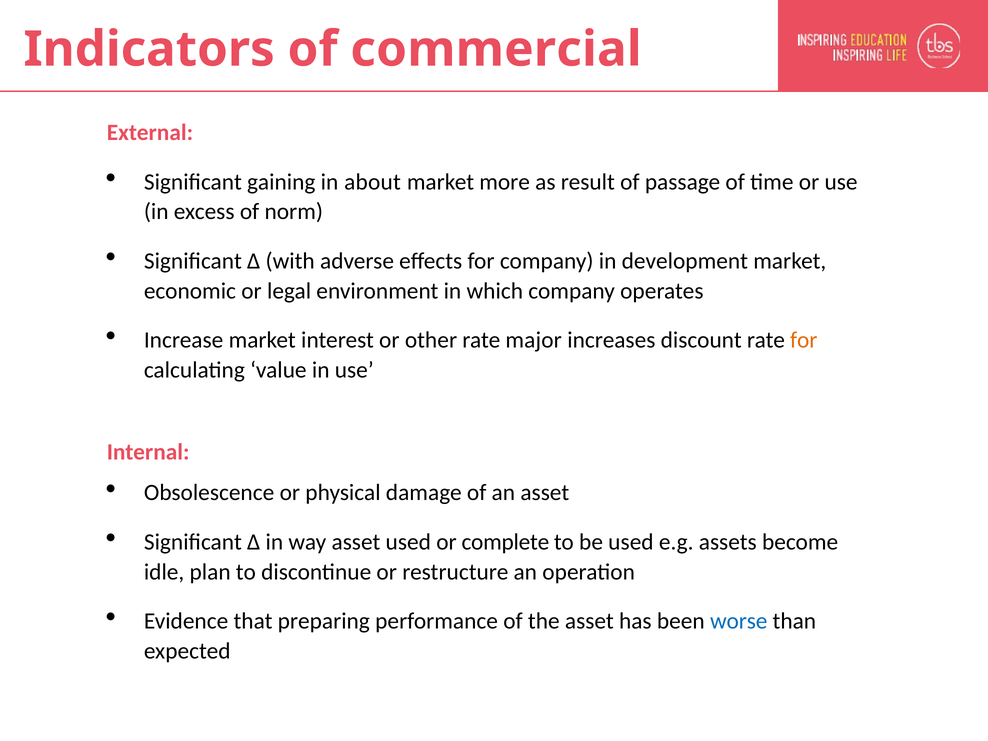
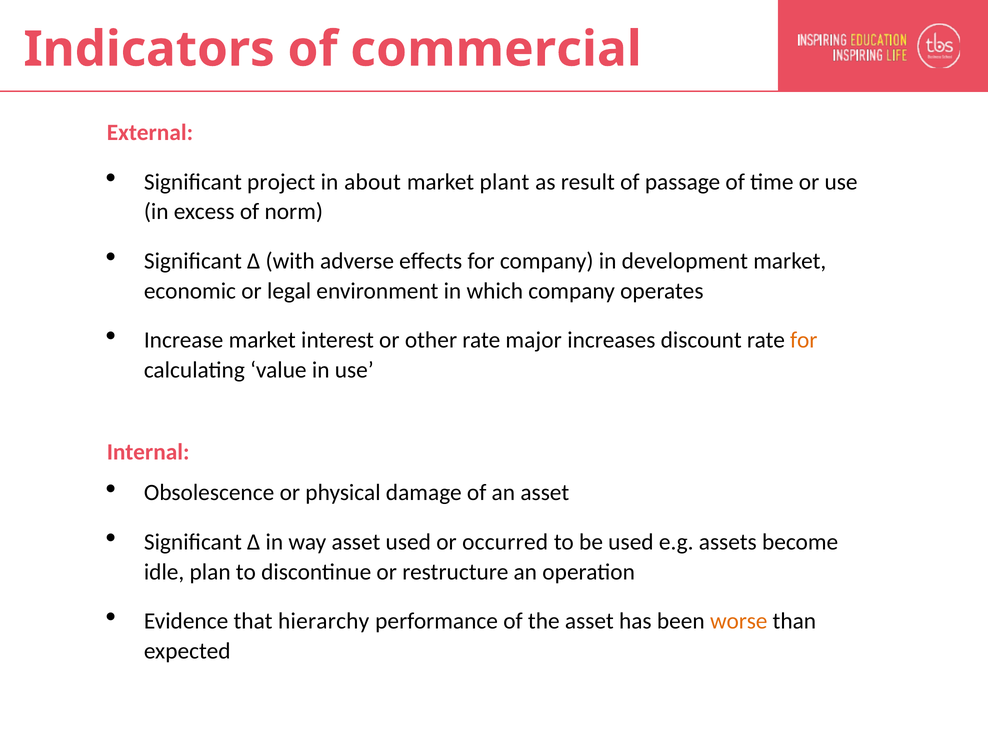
gaining: gaining -> project (281, 182)
more: more -> plant (504, 182)
complete: complete -> occurred (505, 542)
preparing: preparing -> hierarchy (324, 621)
worse colour: blue -> orange (739, 621)
